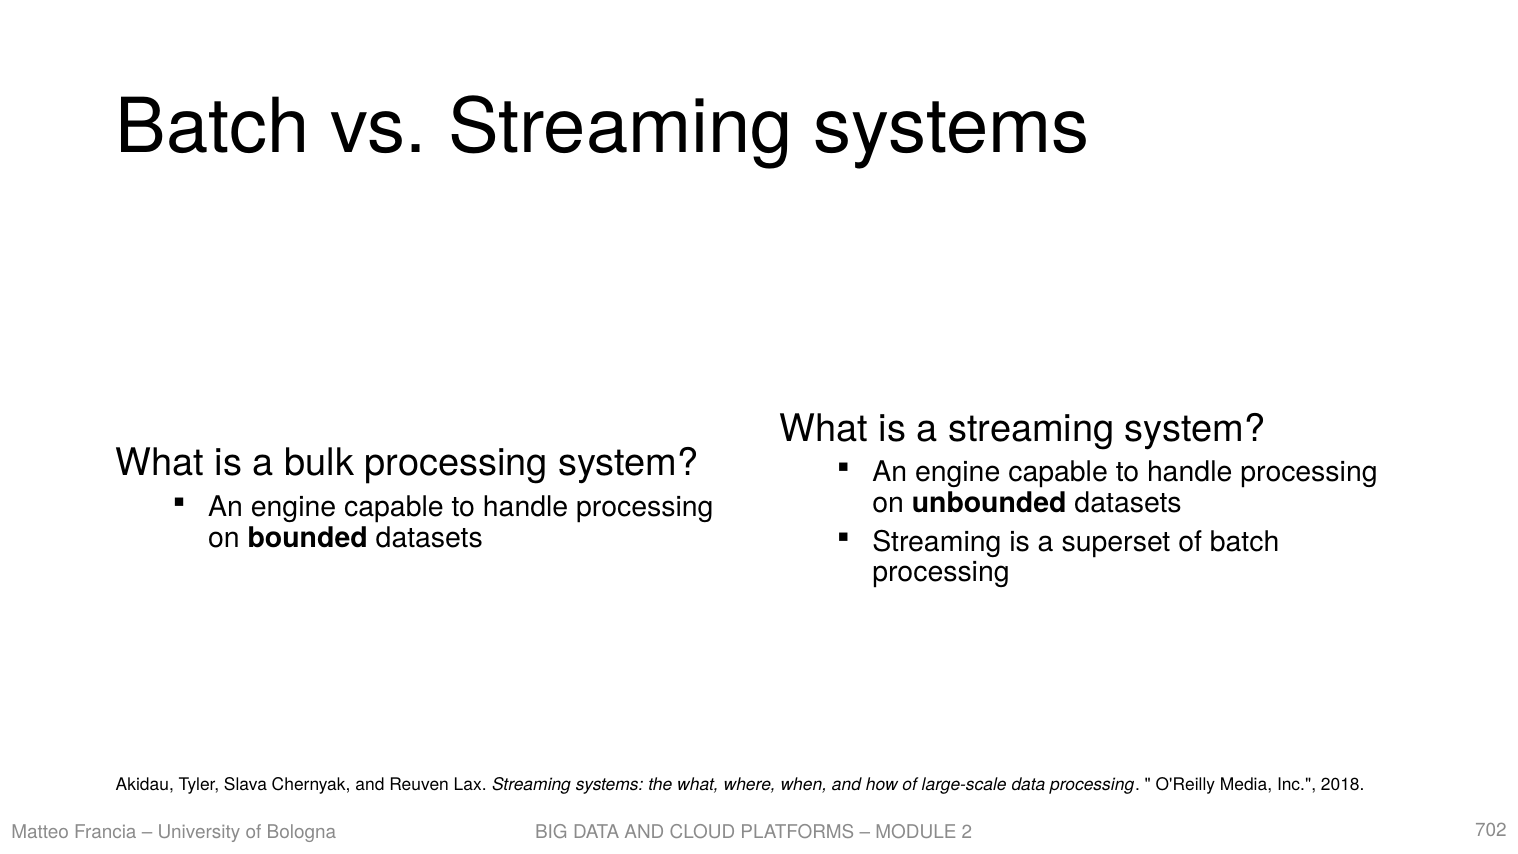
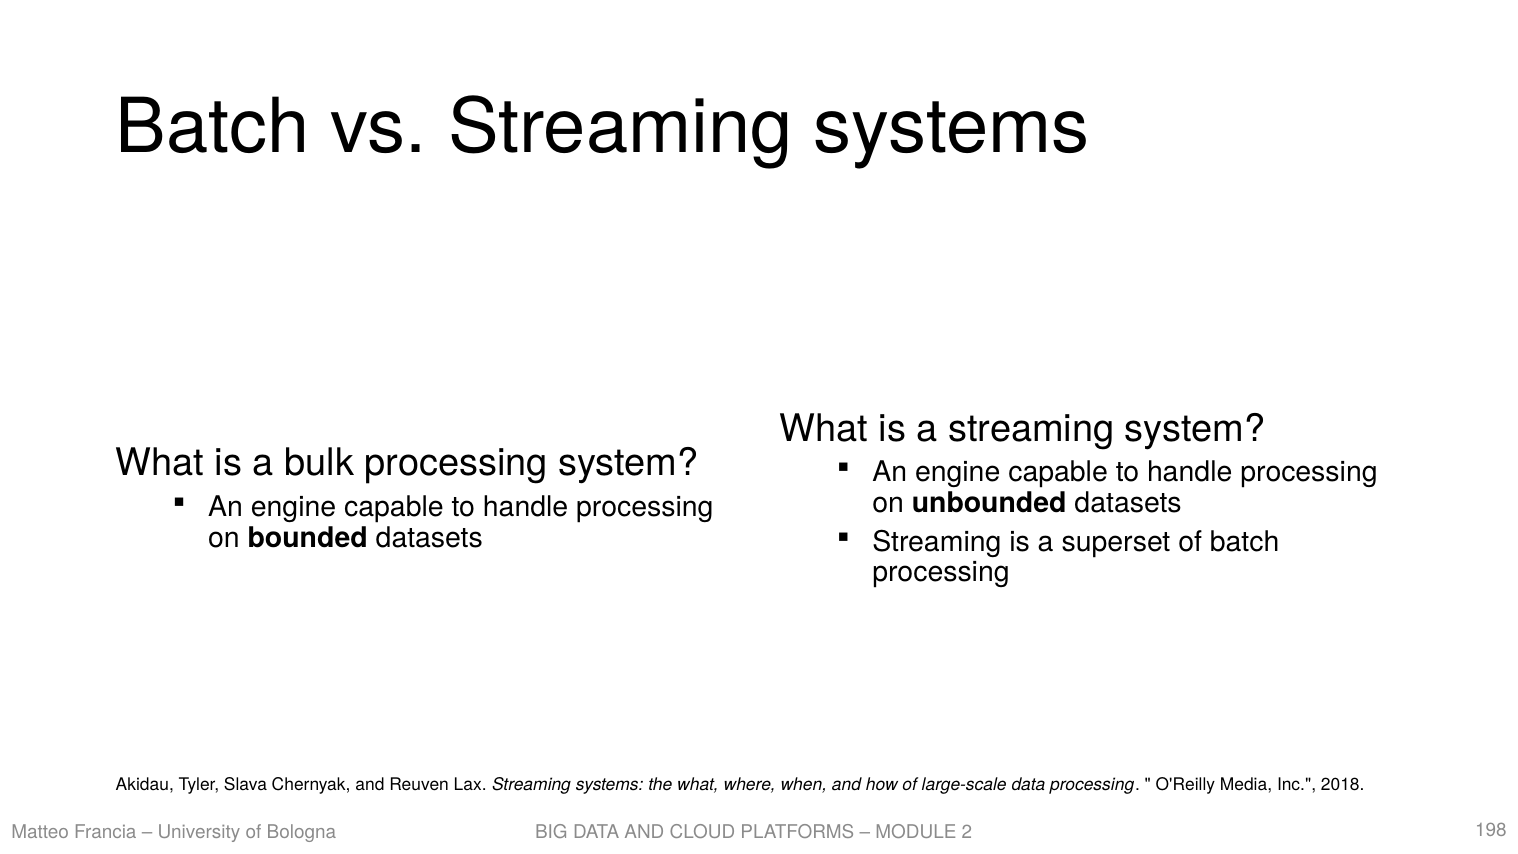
702: 702 -> 198 (1491, 830)
